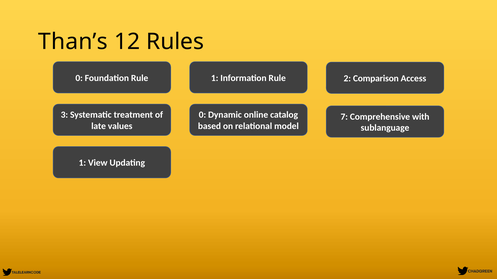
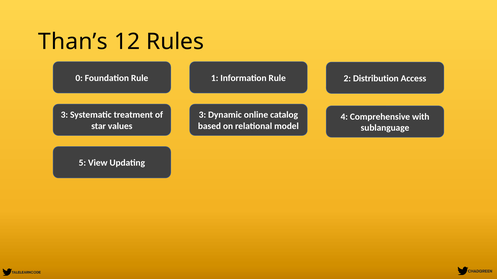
Comparison: Comparison -> Distribution (376, 79)
0: 0 -> 3 (202, 115)
7: 7 -> 4 (344, 117)
late: late -> star (99, 126)
1: 1 -> 5 (82, 163)
